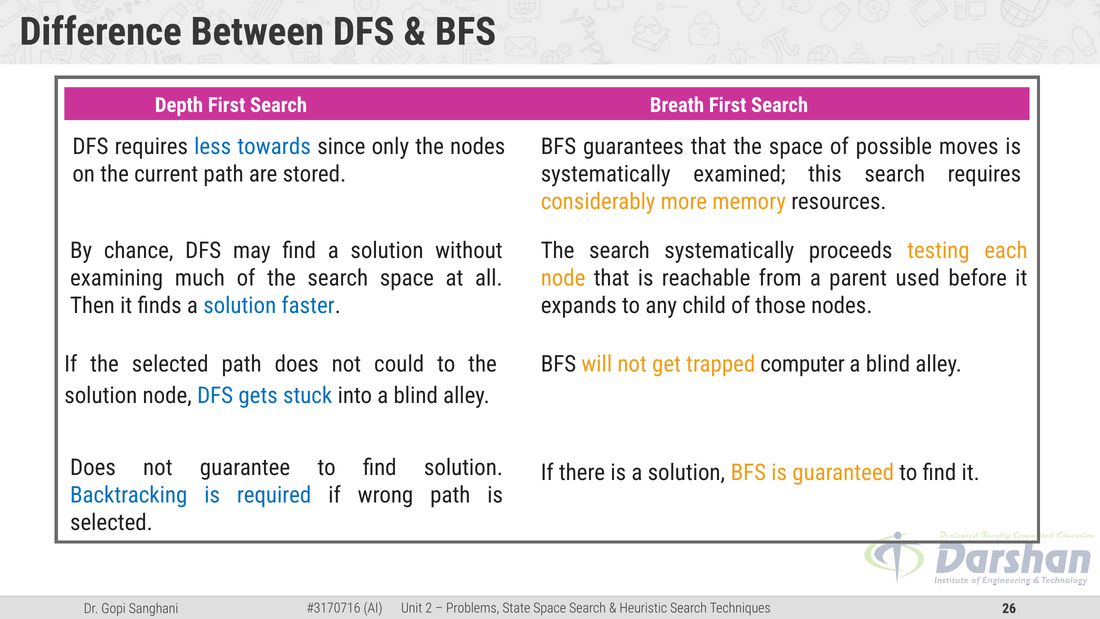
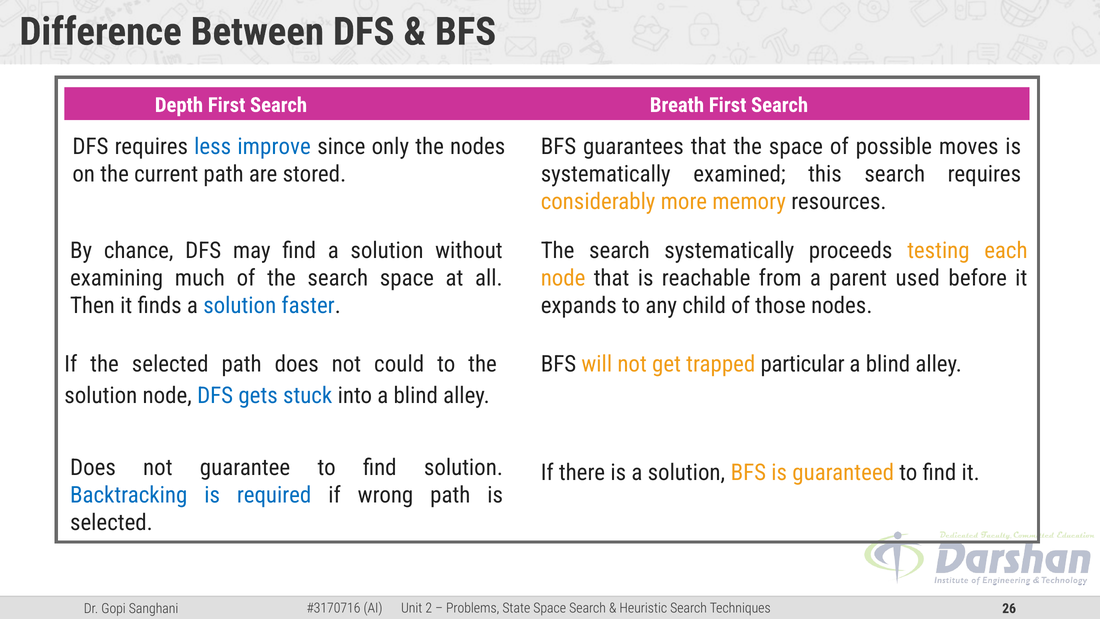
towards: towards -> improve (274, 147)
computer: computer -> particular (803, 364)
